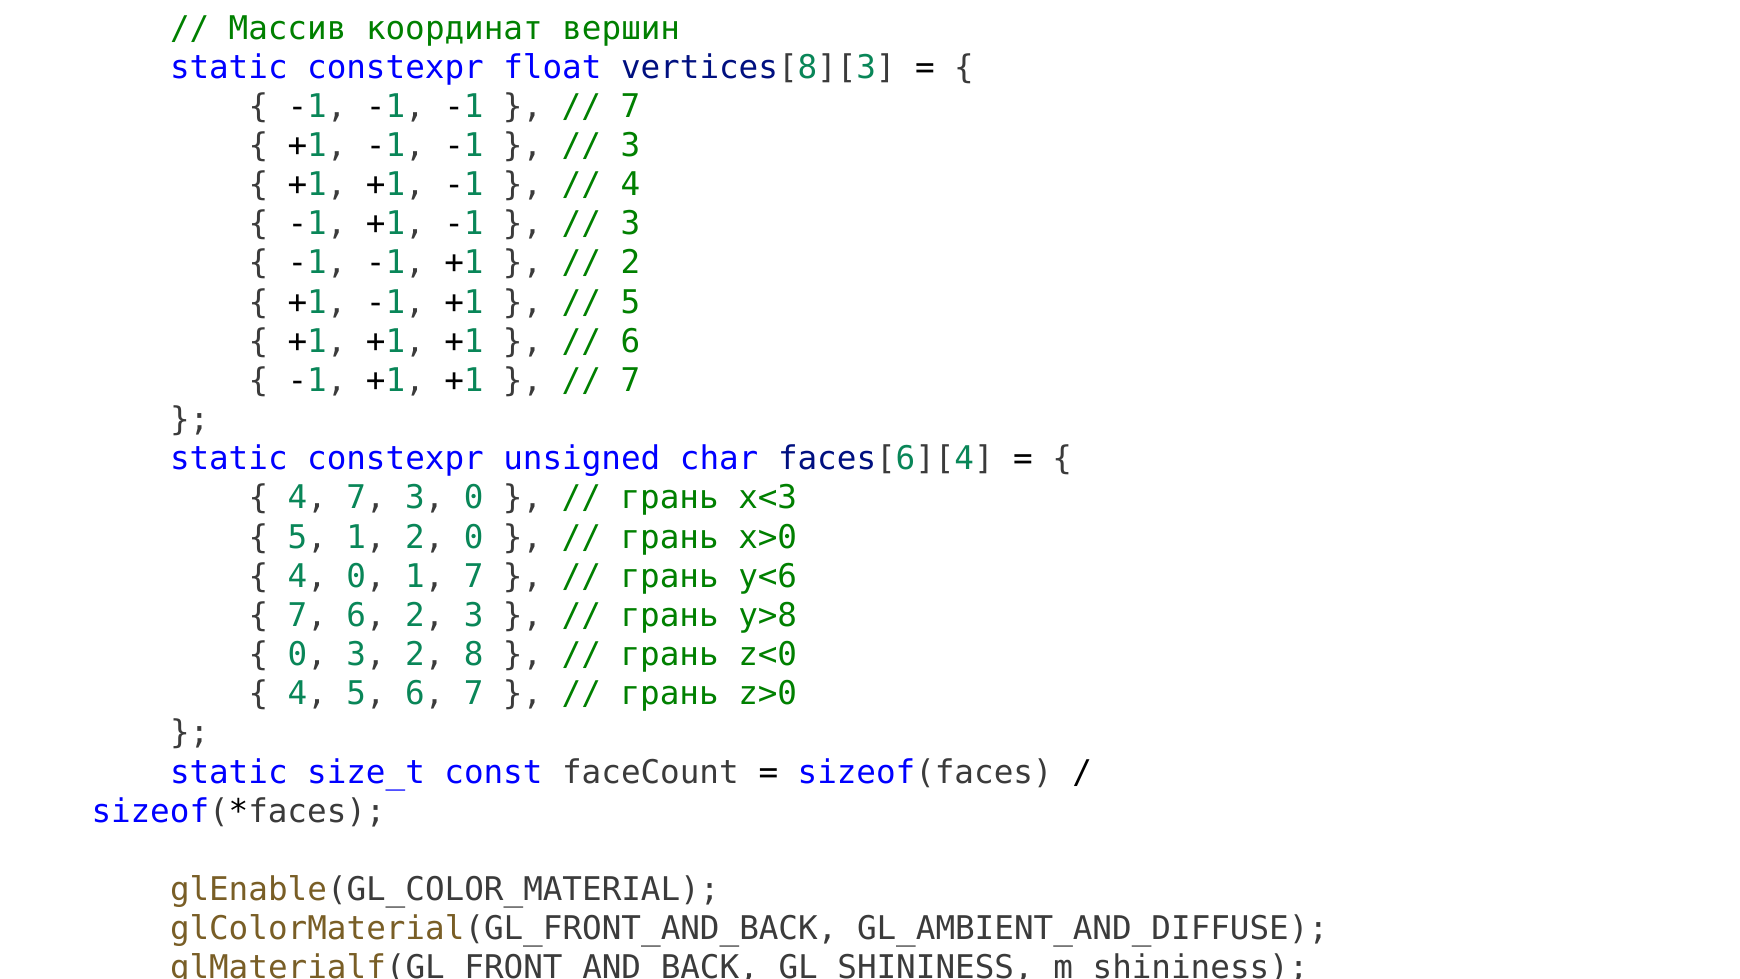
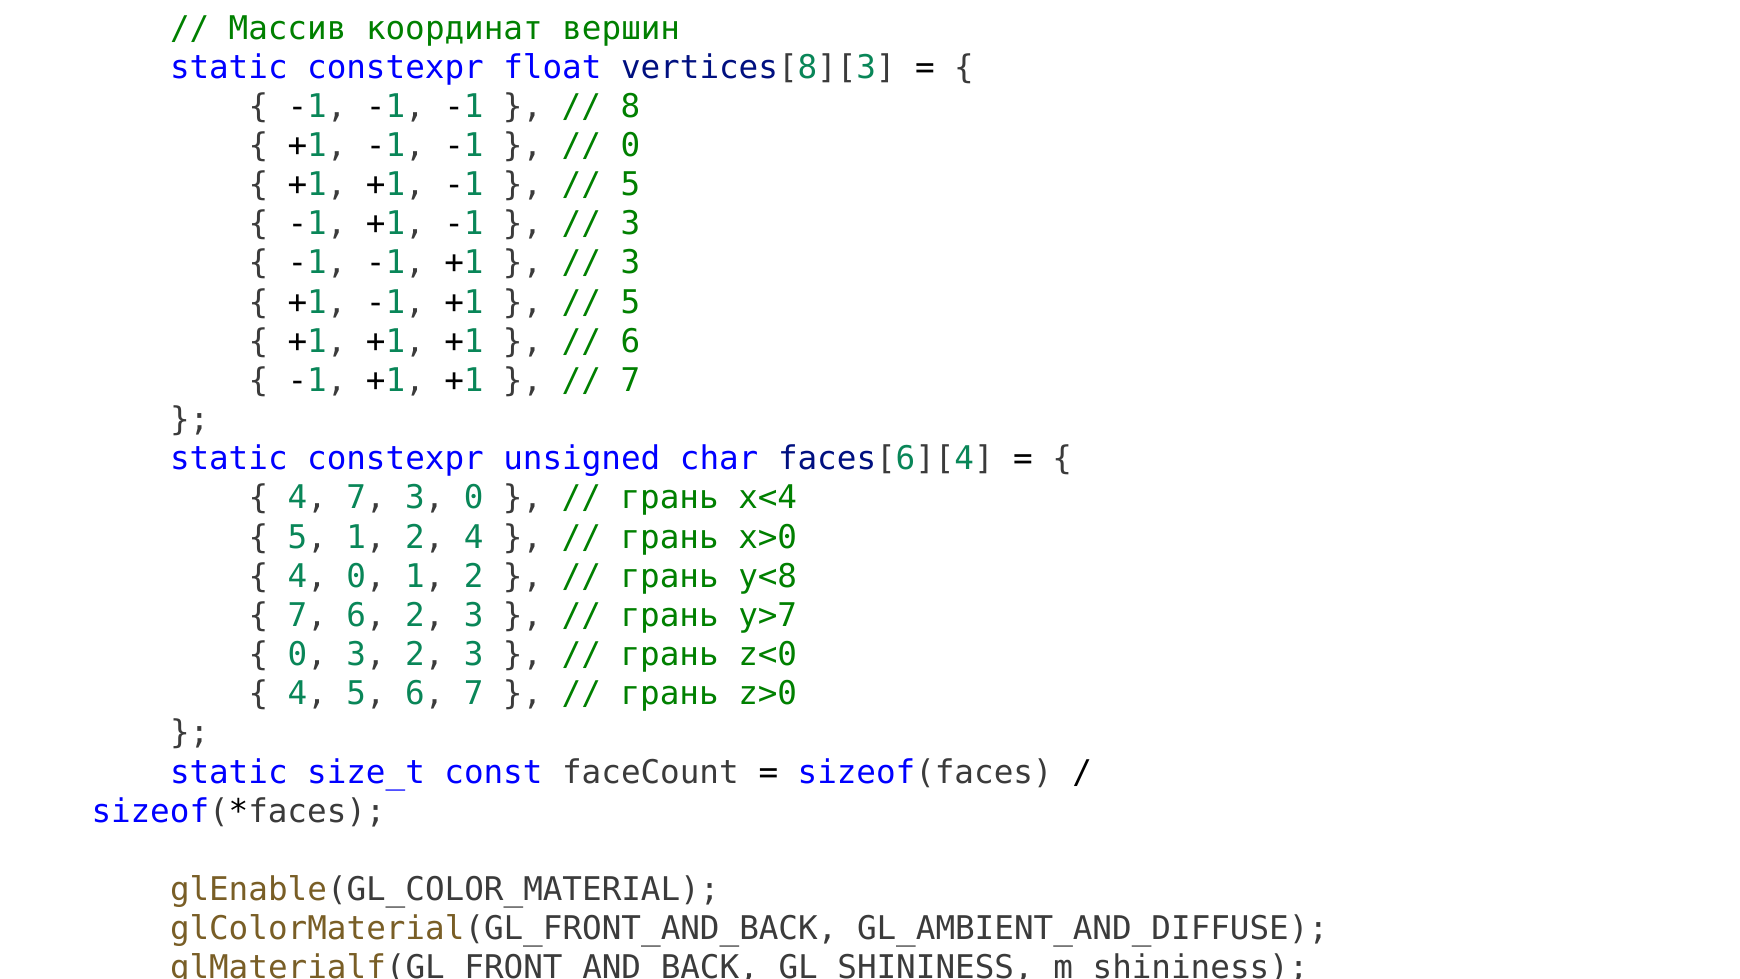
7: 7 -> 8 (630, 107)
3: 3 -> 0 (630, 146)
4: 4 -> 5 (630, 185)
2: 2 -> 3 (630, 263)
x<3: x<3 -> x<4 (768, 498)
2 0: 0 -> 4 (474, 537)
0 1 7: 7 -> 2 (474, 576)
y<6: y<6 -> y<8 (768, 576)
y>8: y>8 -> y>7 (768, 615)
3 2 8: 8 -> 3 (474, 655)
